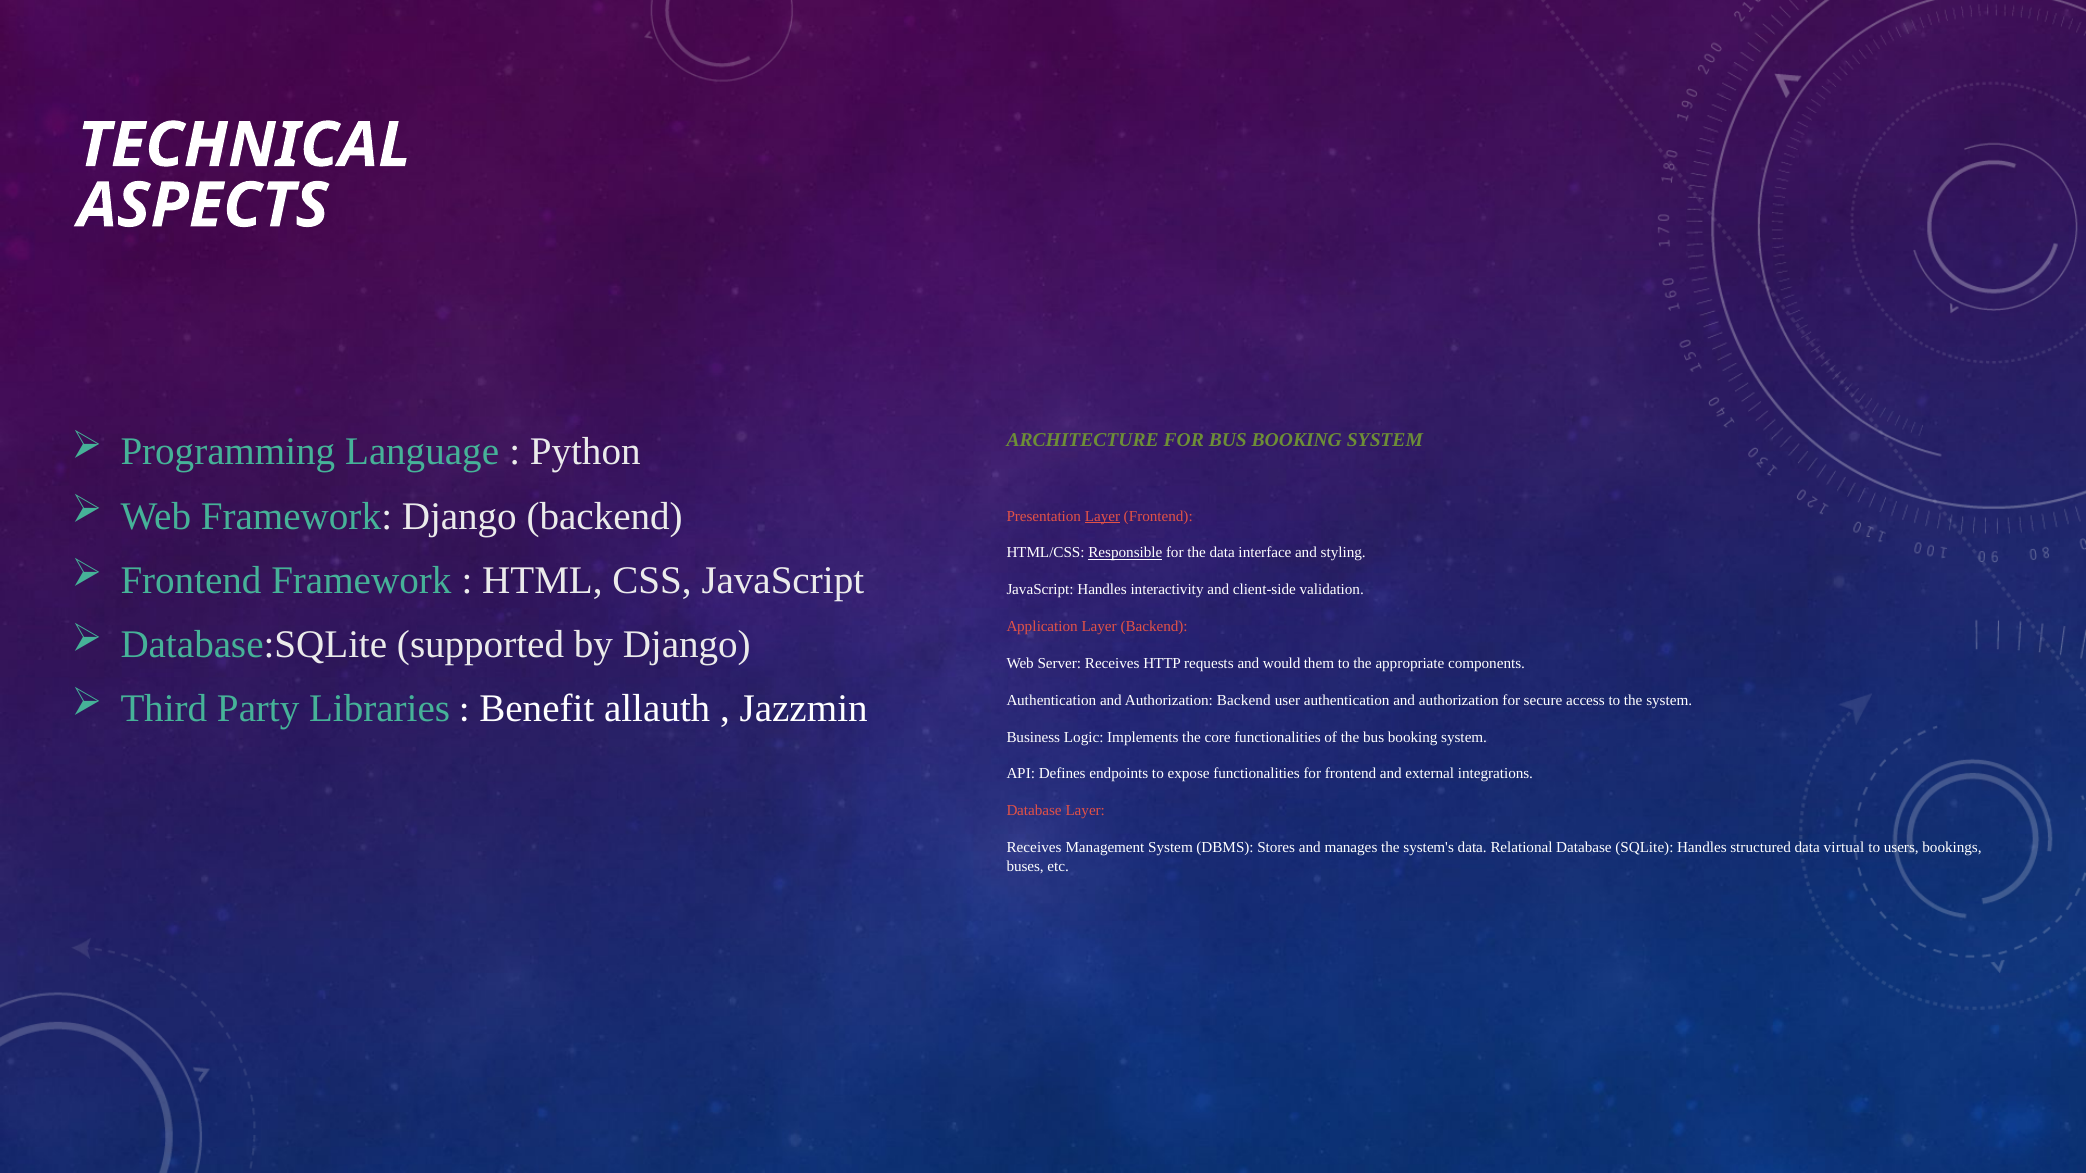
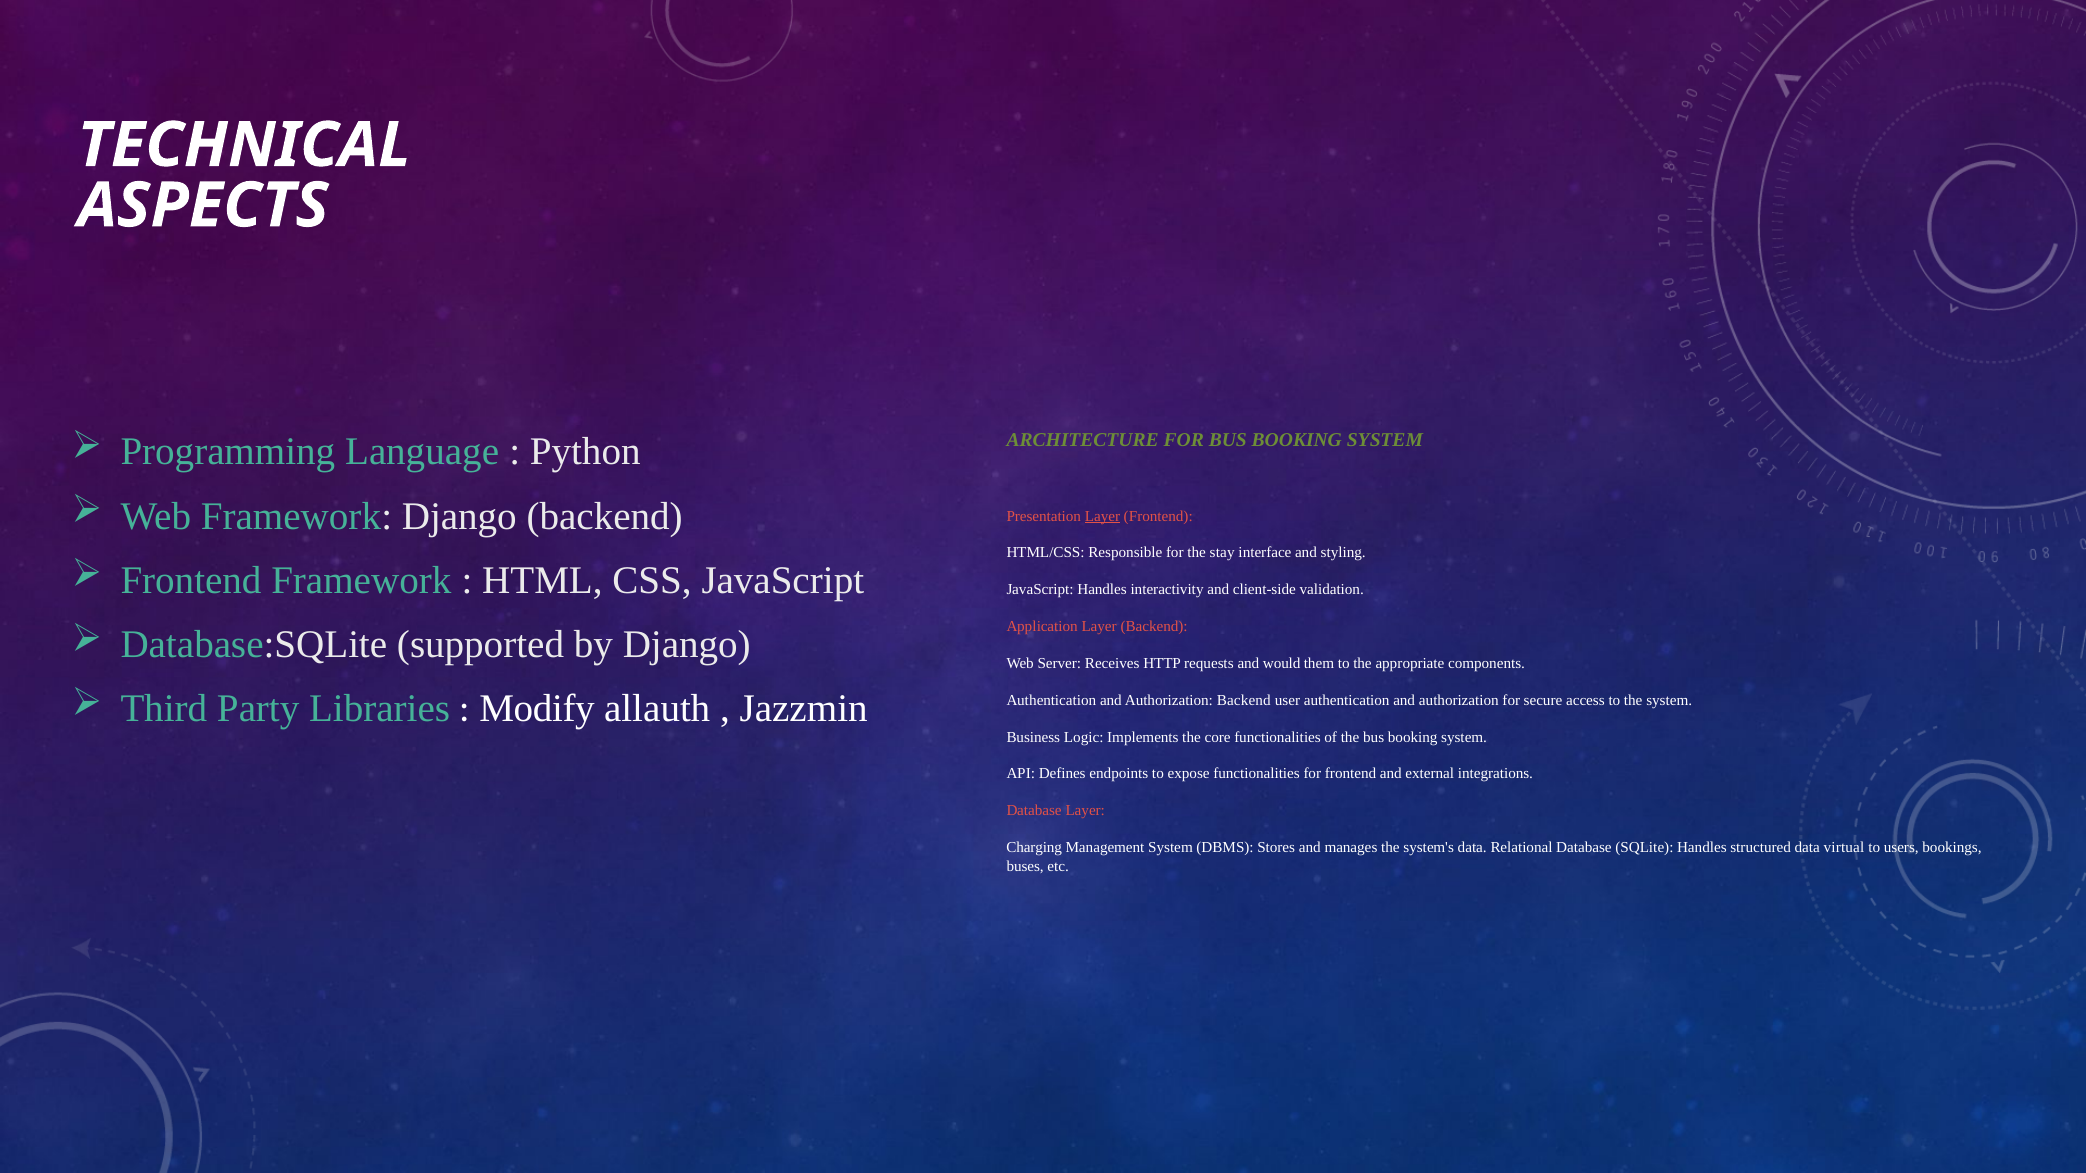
Responsible underline: present -> none (1125, 553)
the data: data -> stay (1222, 553)
Benefit: Benefit -> Modify (537, 709)
Receives: Receives -> Charging (1034, 848)
